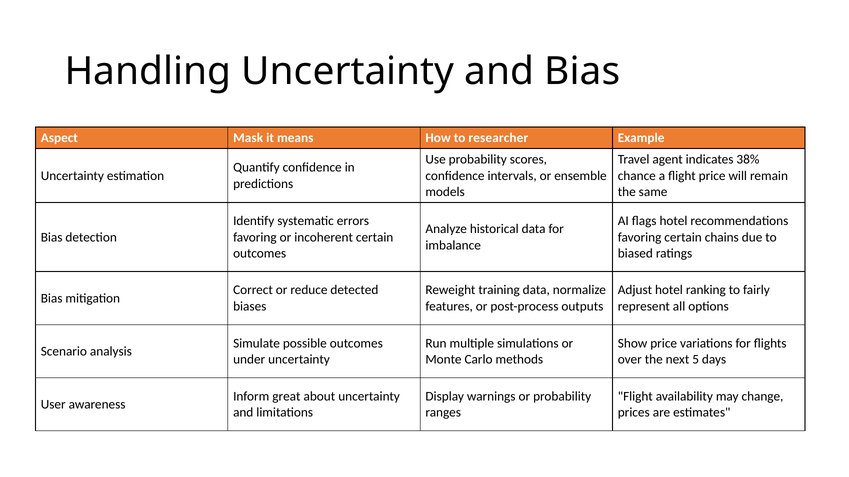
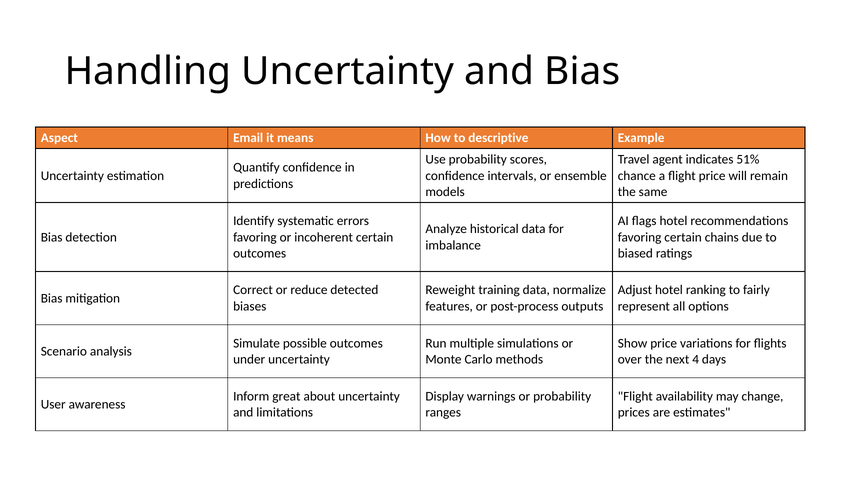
Mask: Mask -> Email (248, 138)
researcher: researcher -> descriptive (498, 138)
38%: 38% -> 51% (748, 160)
5: 5 -> 4 (696, 360)
